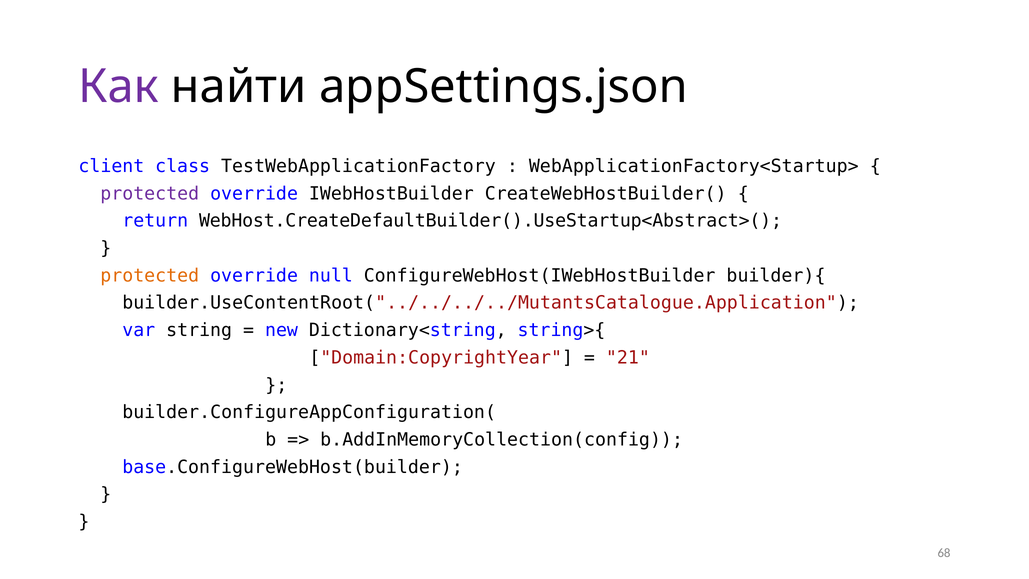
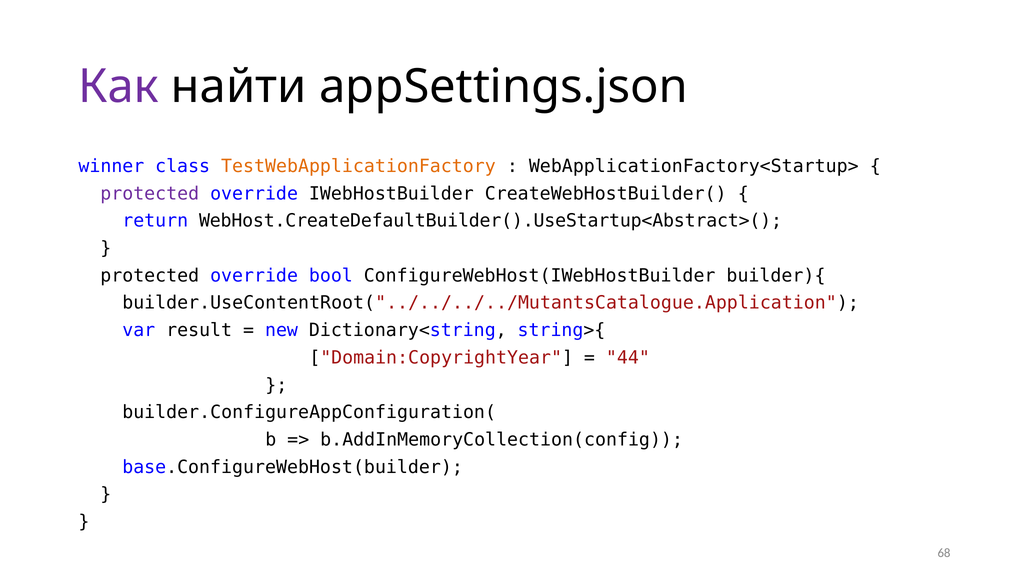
client: client -> winner (111, 166)
TestWebApplicationFactory colour: black -> orange (358, 166)
protected colour: orange -> black (150, 275)
null: null -> bool (331, 275)
string: string -> result (199, 330)
21: 21 -> 44 (628, 358)
